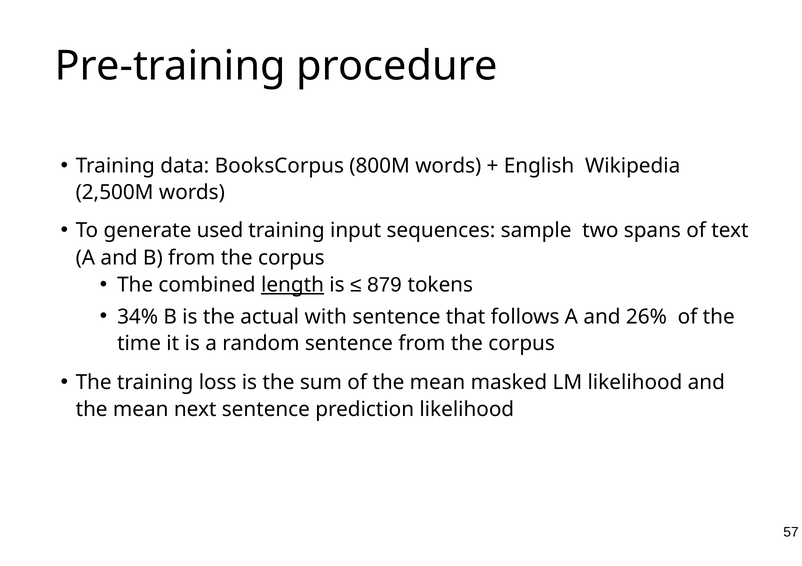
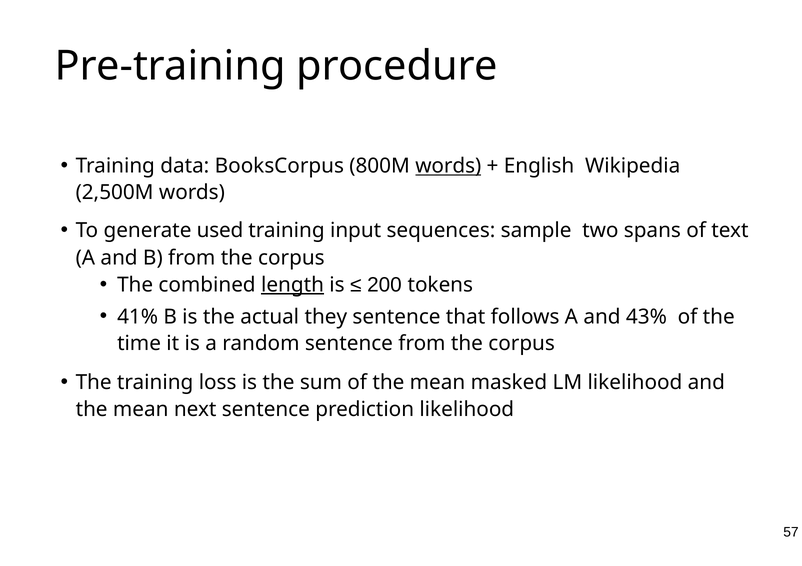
words underline: none -> present (448, 166)
879: 879 -> 200 (384, 285)
34%: 34% -> 41% (138, 317)
with: with -> they (326, 317)
26%: 26% -> 43% (646, 317)
